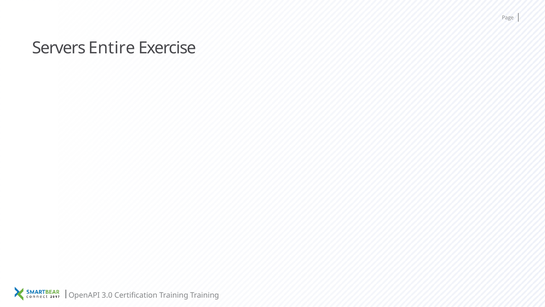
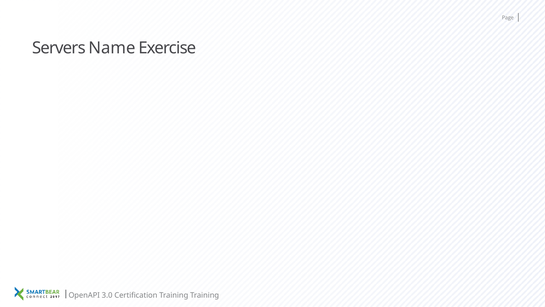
Entire: Entire -> Name (112, 48)
